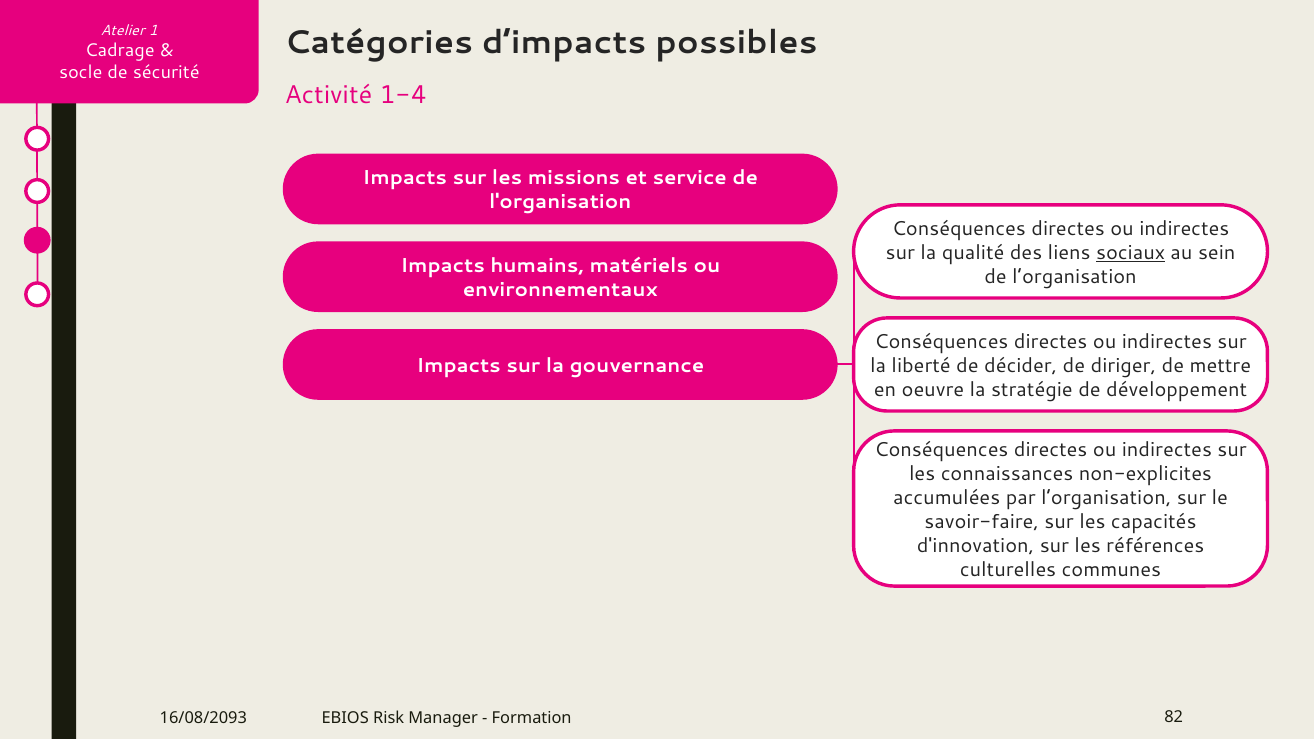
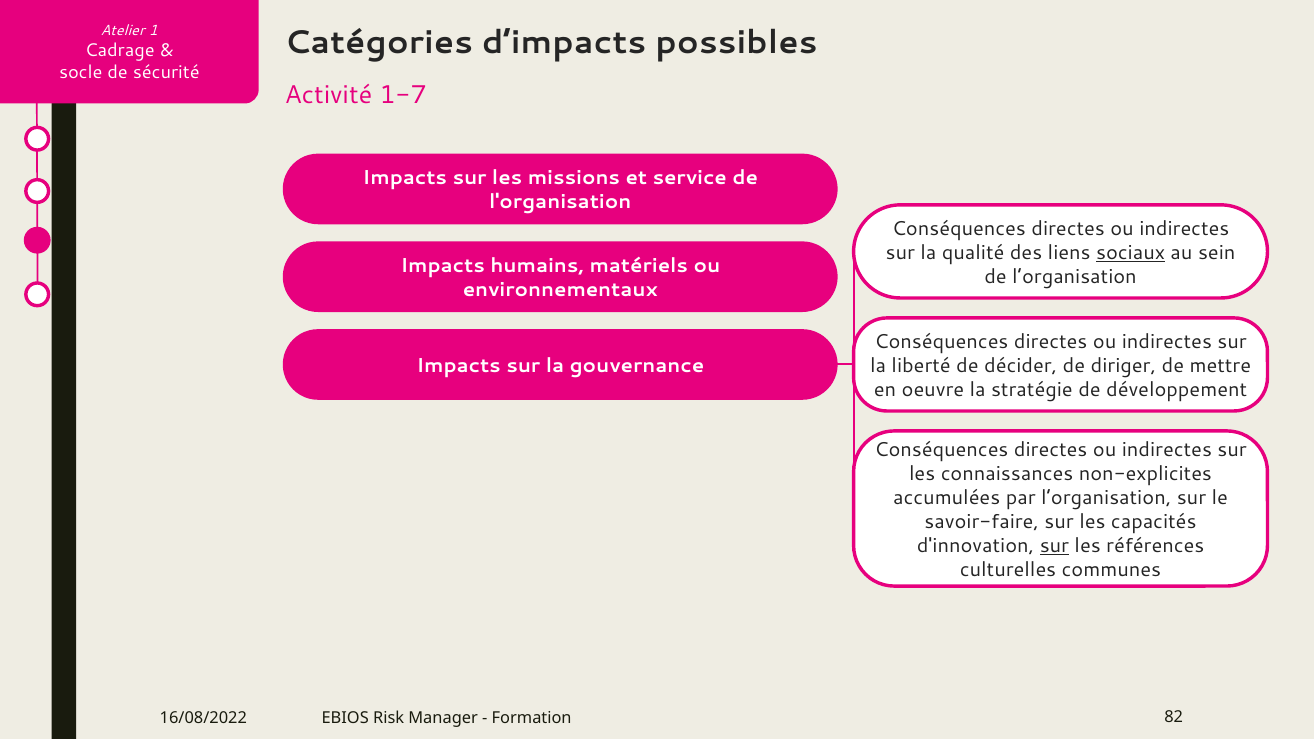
1-4: 1-4 -> 1-7 (403, 95)
sur underline: none -> present (1054, 546)
16/08/2093: 16/08/2093 -> 16/08/2022 (203, 718)
